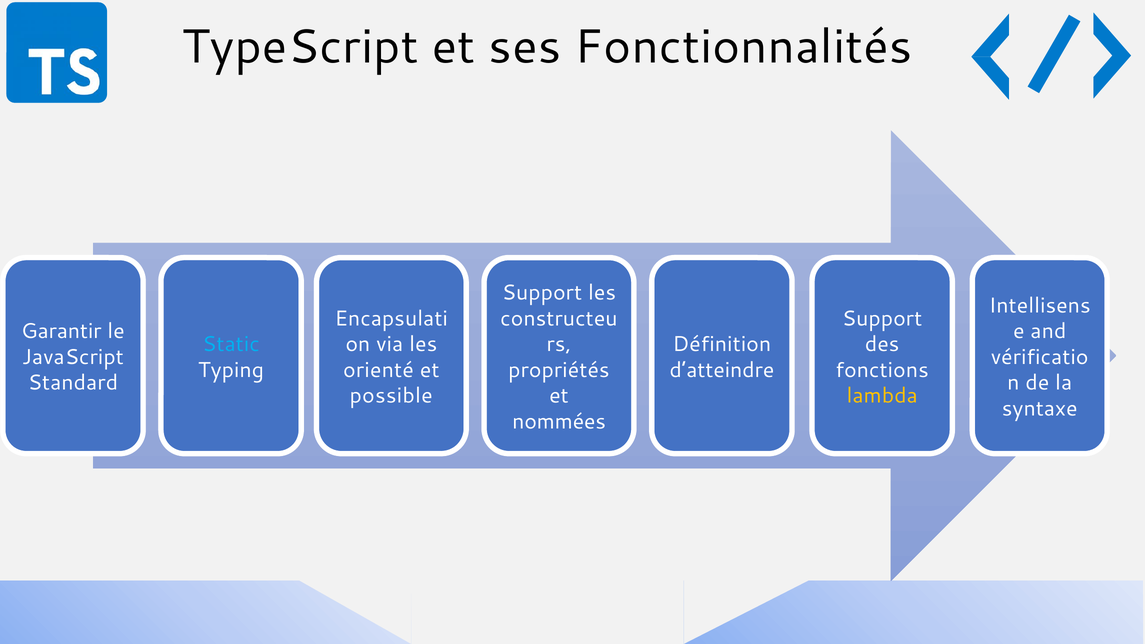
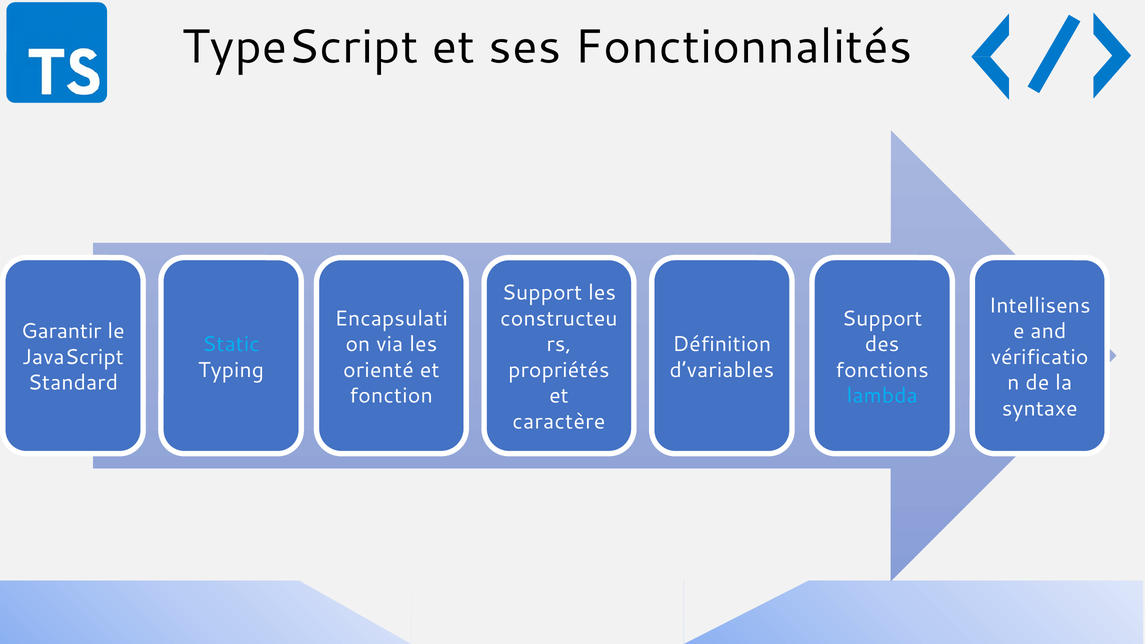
d’atteindre: d’atteindre -> d’variables (722, 370)
possible: possible -> fonction (391, 396)
lambda colour: yellow -> light blue (882, 396)
nommées: nommées -> caractère (559, 422)
